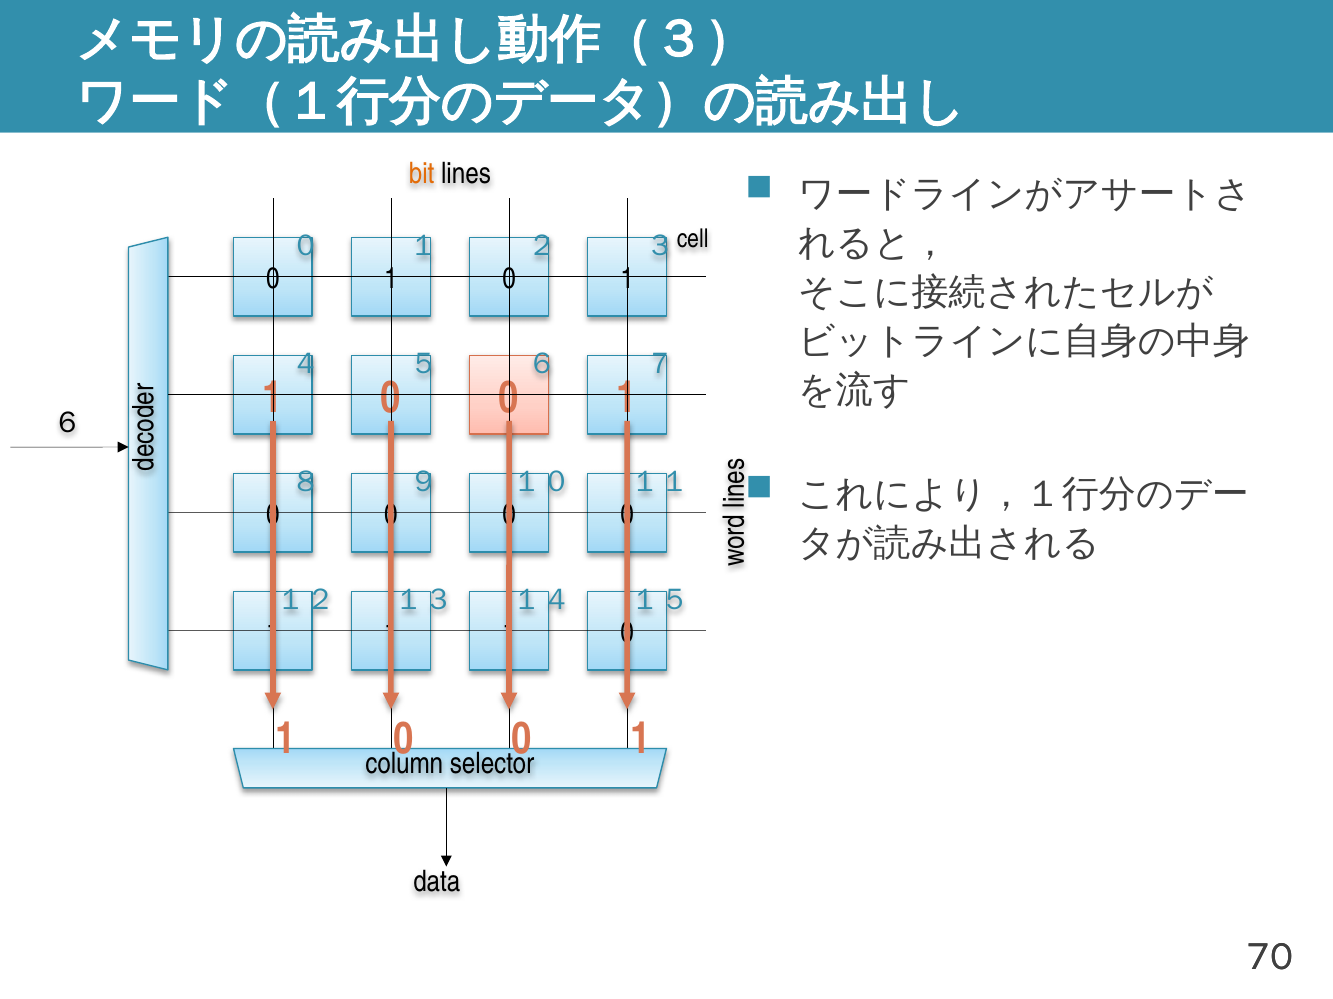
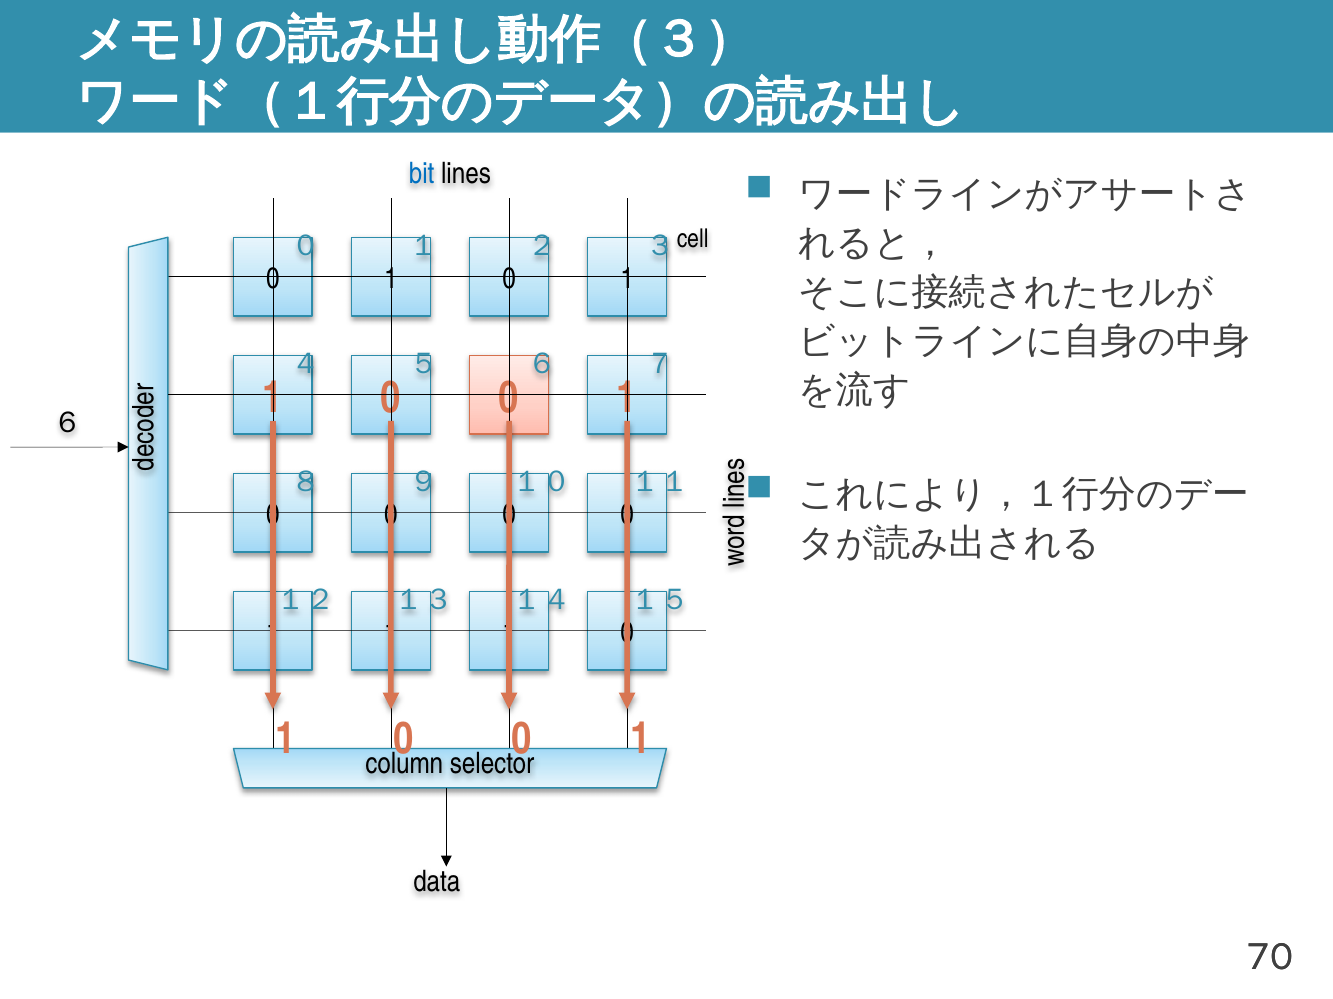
bit colour: orange -> blue (422, 174)
